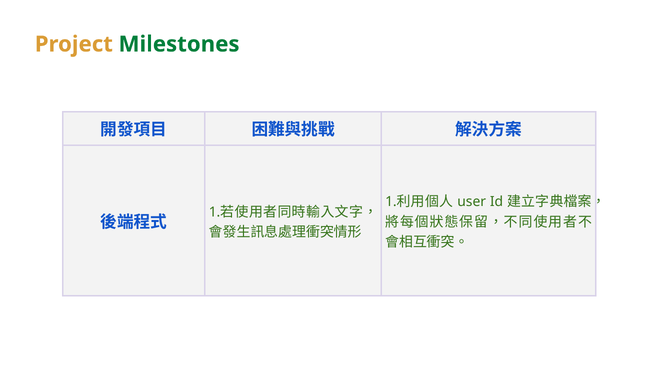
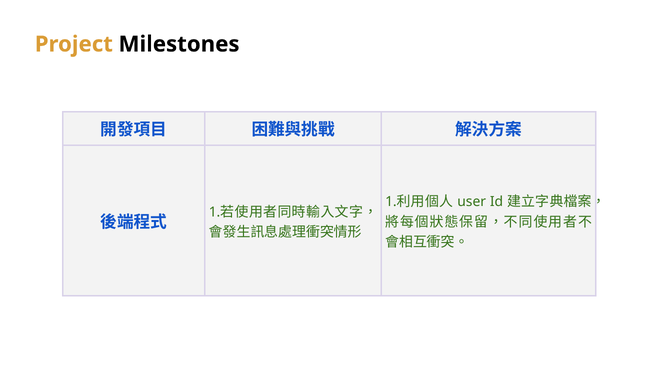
Milestones colour: green -> black (179, 44)
